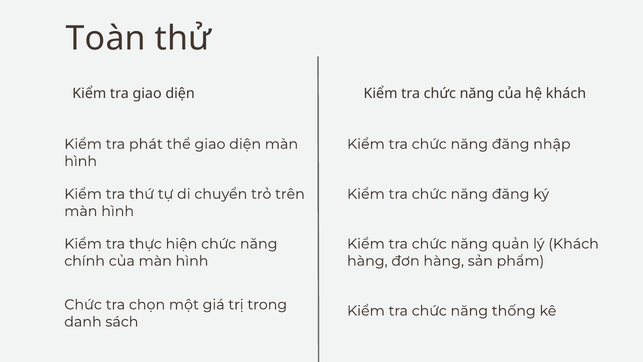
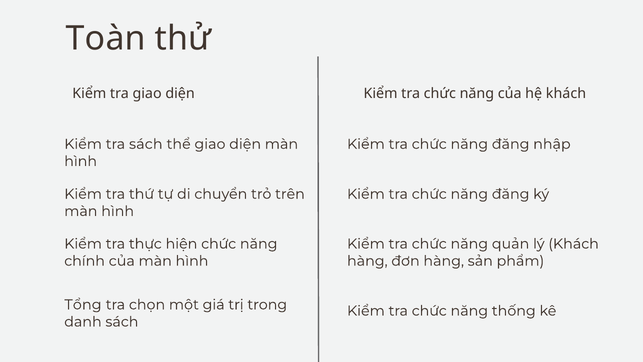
tra phát: phát -> sách (146, 144)
Chức: Chức -> Tổng (83, 304)
